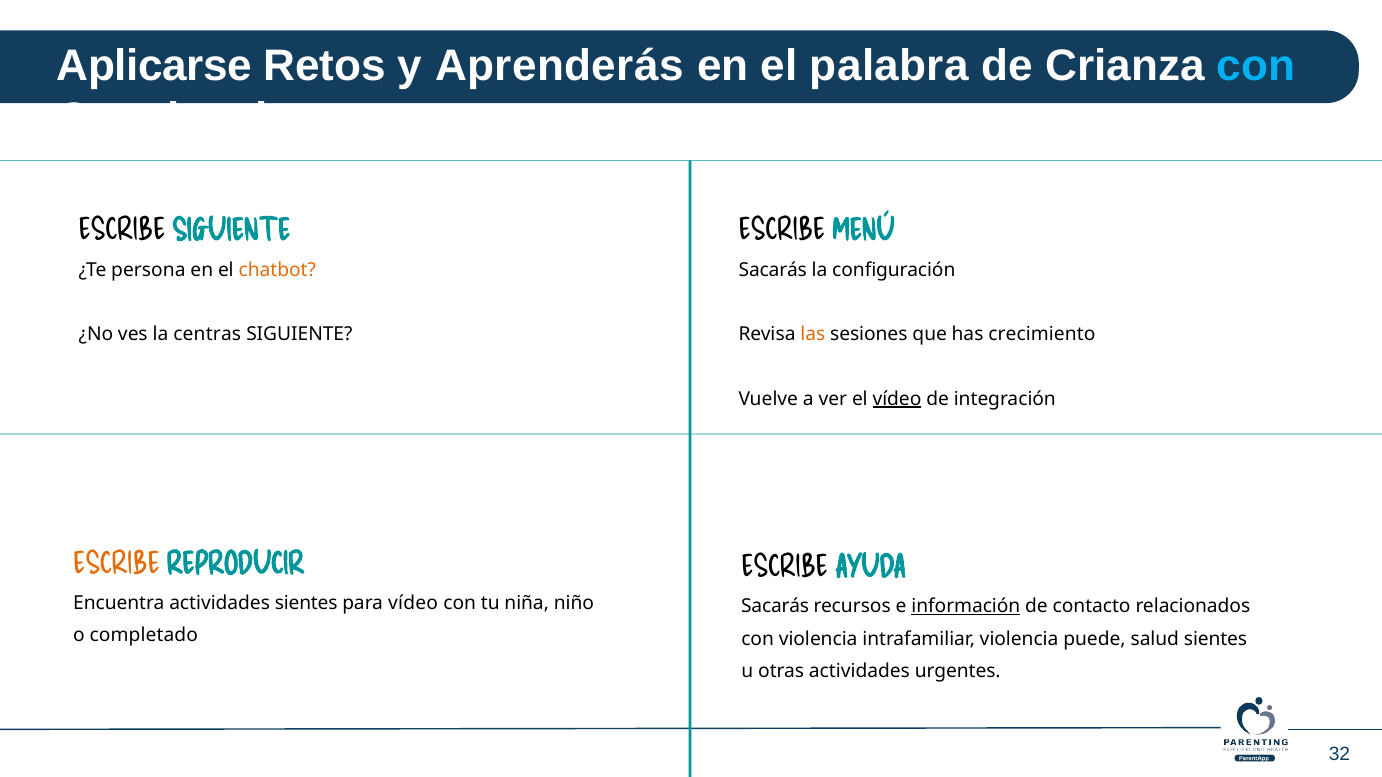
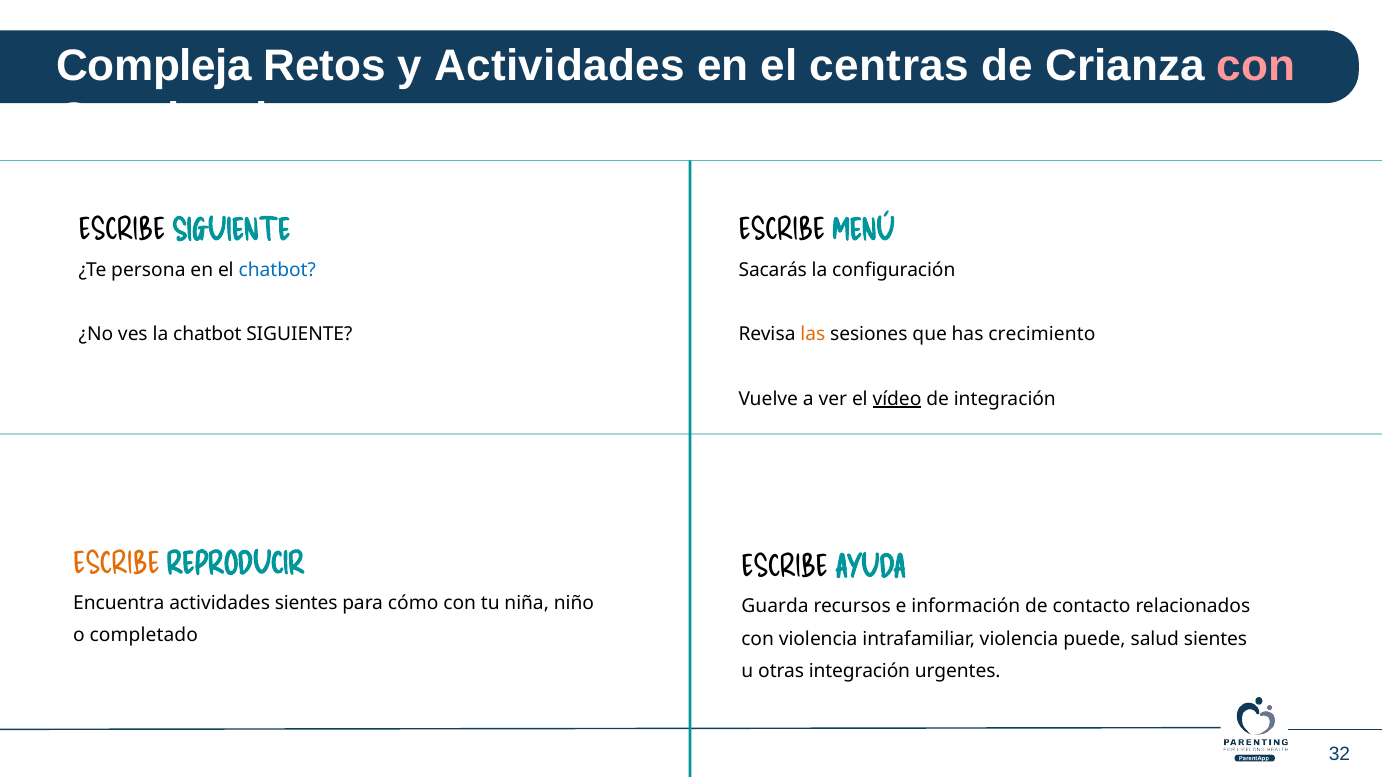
Aplicarse: Aplicarse -> Compleja (154, 66)
y Aprenderás: Aprenderás -> Actividades (560, 66)
palabra: palabra -> centras (889, 66)
con colour: light blue -> pink (1256, 66)
chatbot colour: orange -> blue (277, 270)
la centras: centras -> chatbot (207, 335)
para vídeo: vídeo -> cómo (413, 604)
Sacarás: Sacarás -> Guarda (775, 607)
información underline: present -> none (966, 607)
otras actividades: actividades -> integración (859, 671)
